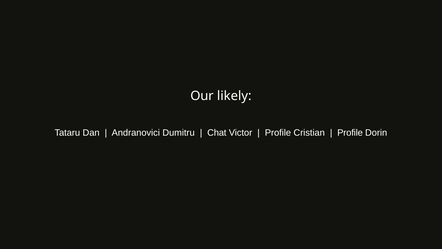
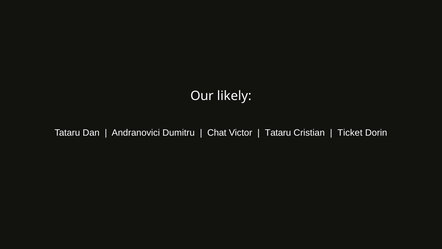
Profile: Profile -> Tataru (278, 132)
Profile: Profile -> Ticket (350, 132)
